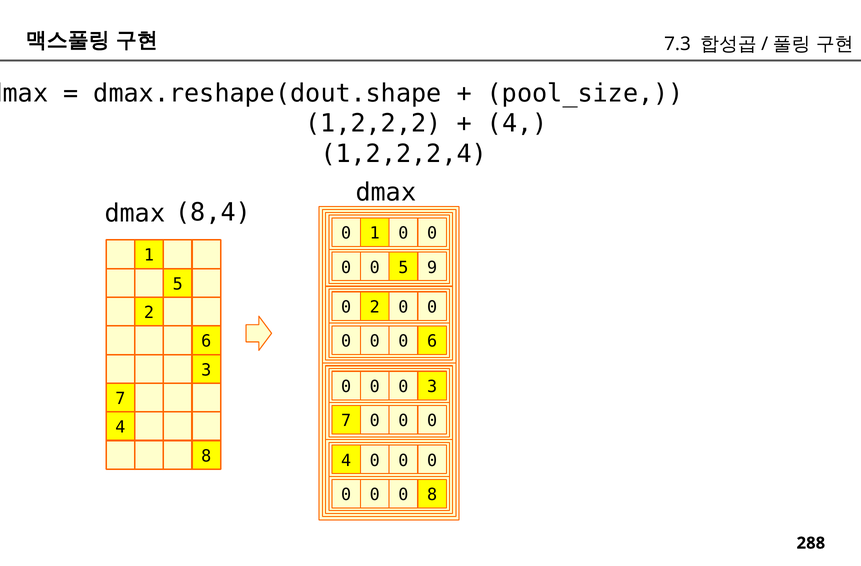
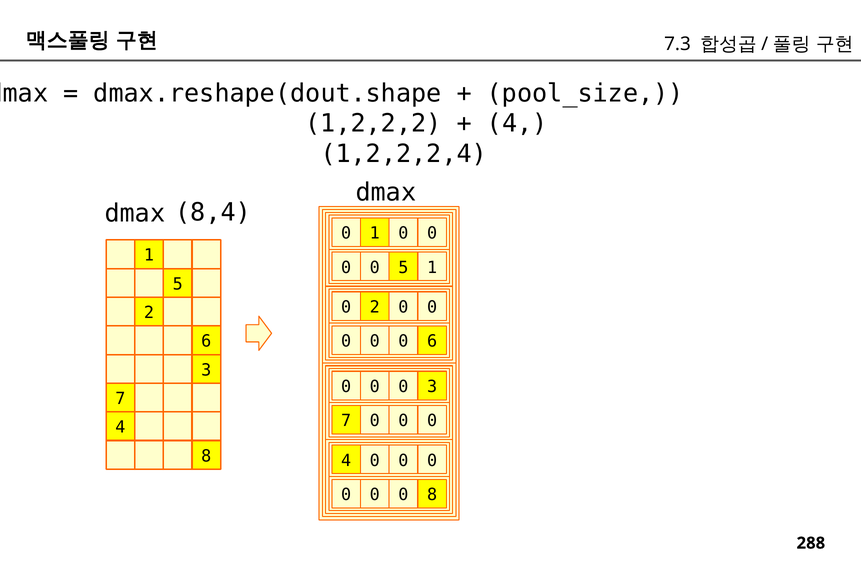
5 9: 9 -> 1 (432, 267)
